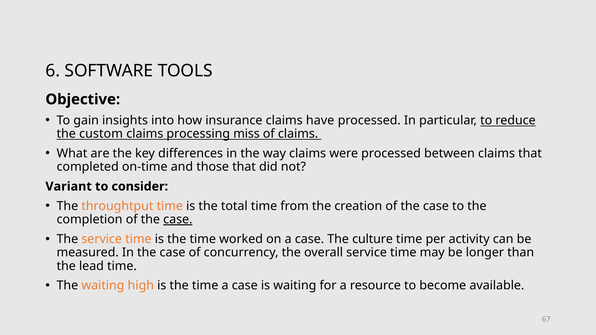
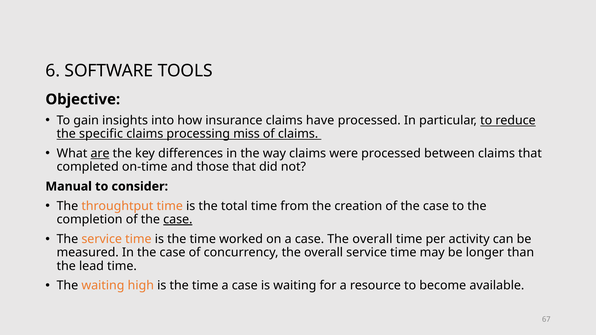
custom: custom -> specific (101, 134)
are underline: none -> present (100, 153)
Variant: Variant -> Manual (69, 187)
case The culture: culture -> overall (372, 239)
